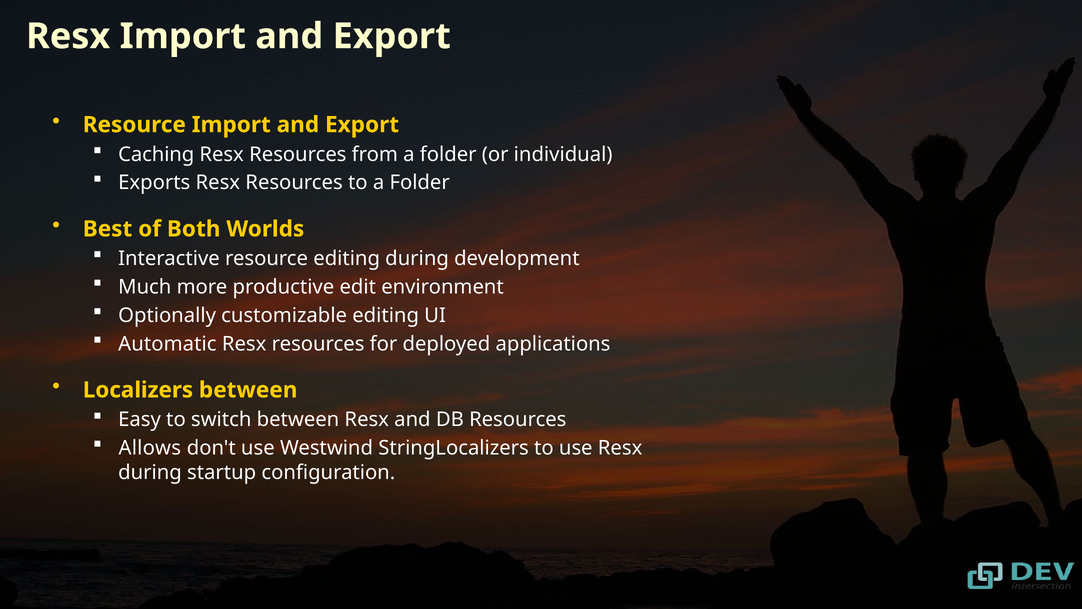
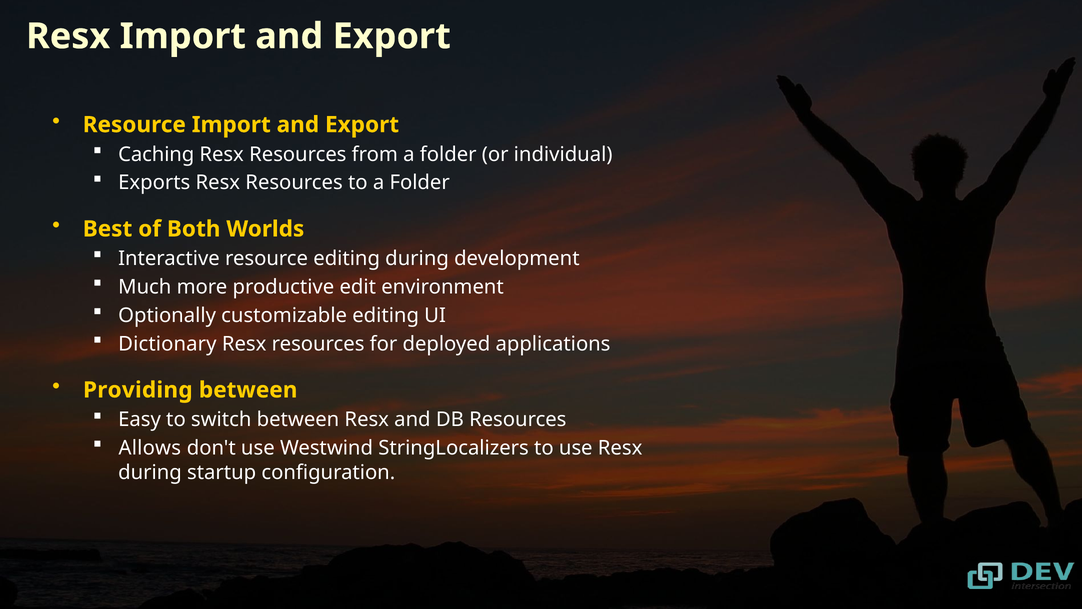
Automatic: Automatic -> Dictionary (167, 344)
Localizers: Localizers -> Providing (138, 390)
